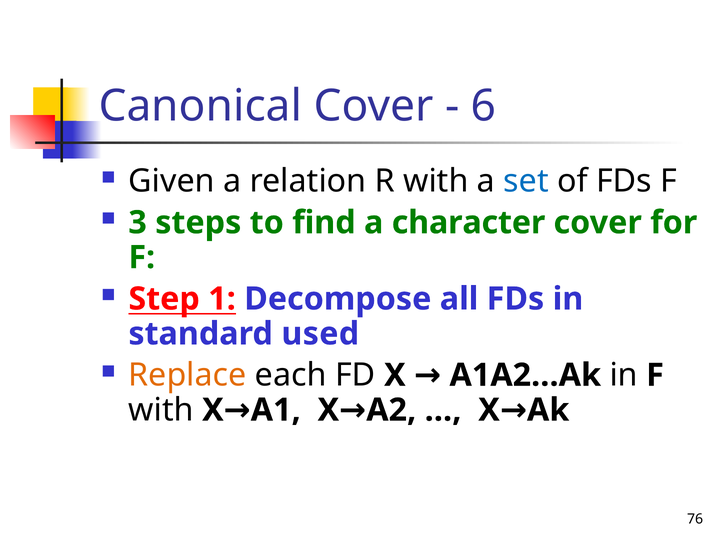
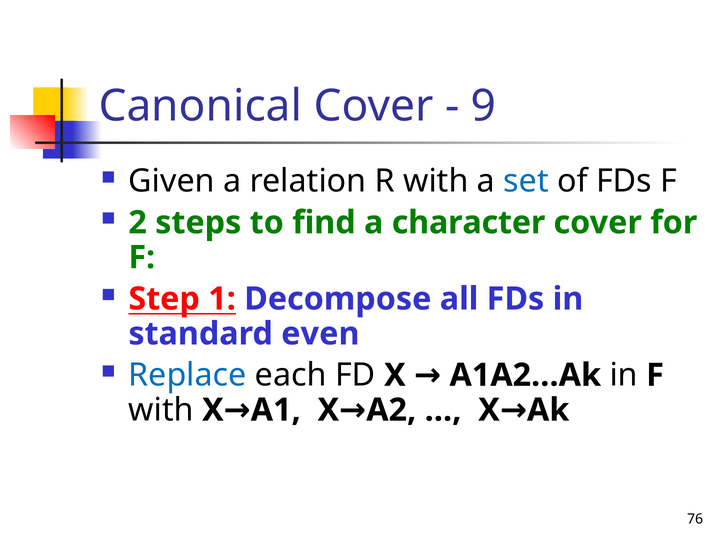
6: 6 -> 9 (484, 106)
3: 3 -> 2 (138, 222)
used: used -> even (320, 333)
Replace colour: orange -> blue (187, 375)
